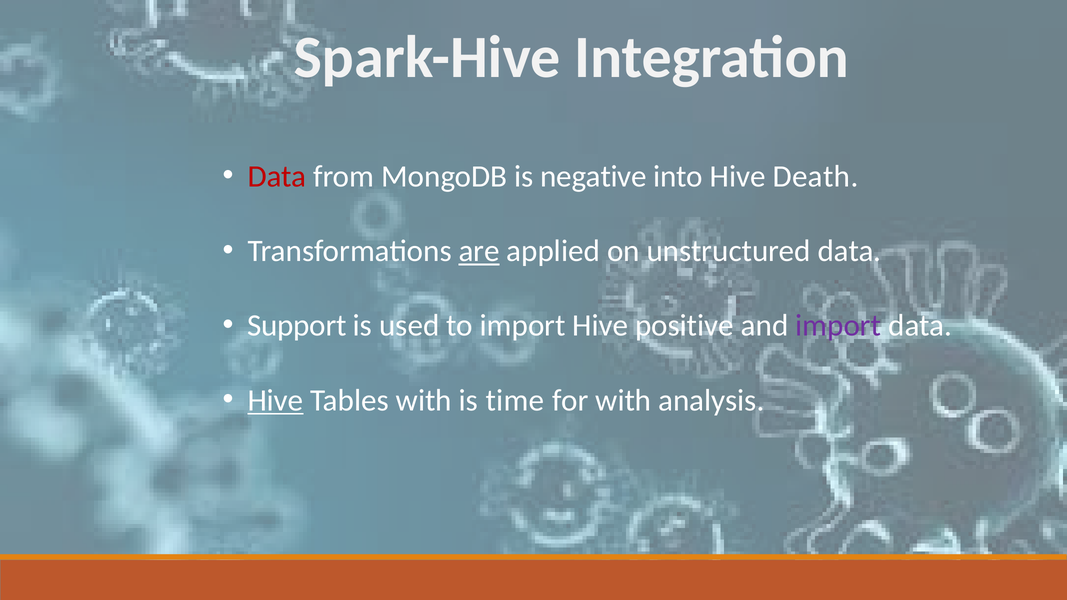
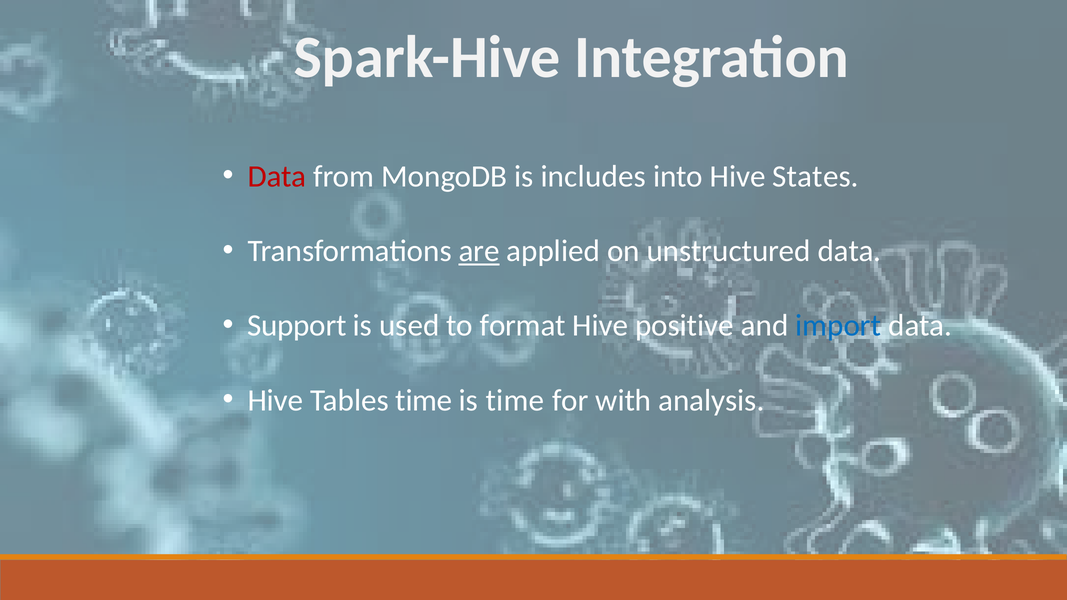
negative: negative -> includes (593, 176)
Death: Death -> States (816, 176)
to import: import -> format (523, 326)
import colour: purple -> blue (838, 326)
Hive underline: present -> none (275, 400)
Tables with: with -> time (424, 400)
